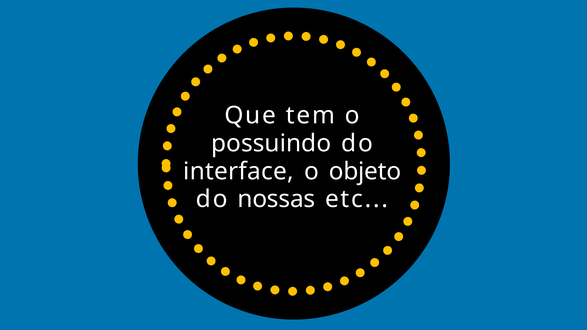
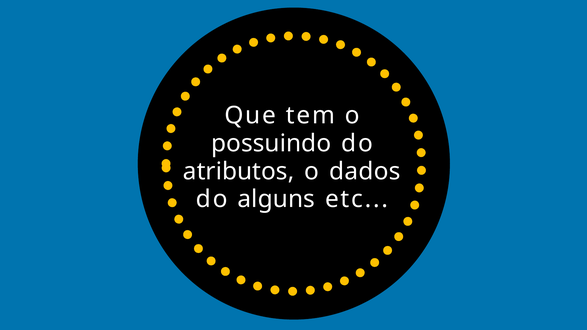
interface: interface -> atributos (239, 171)
objeto: objeto -> dados (365, 171)
nossas: nossas -> alguns (276, 199)
